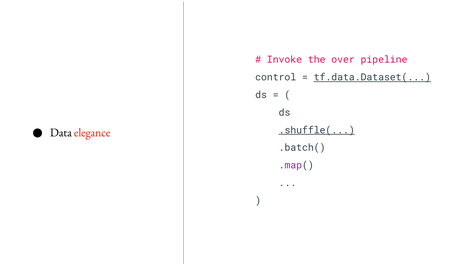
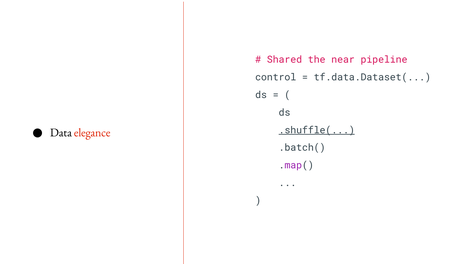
Invoke: Invoke -> Shared (284, 60)
over: over -> near (343, 60)
tf.data.Dataset( underline: present -> none (372, 77)
